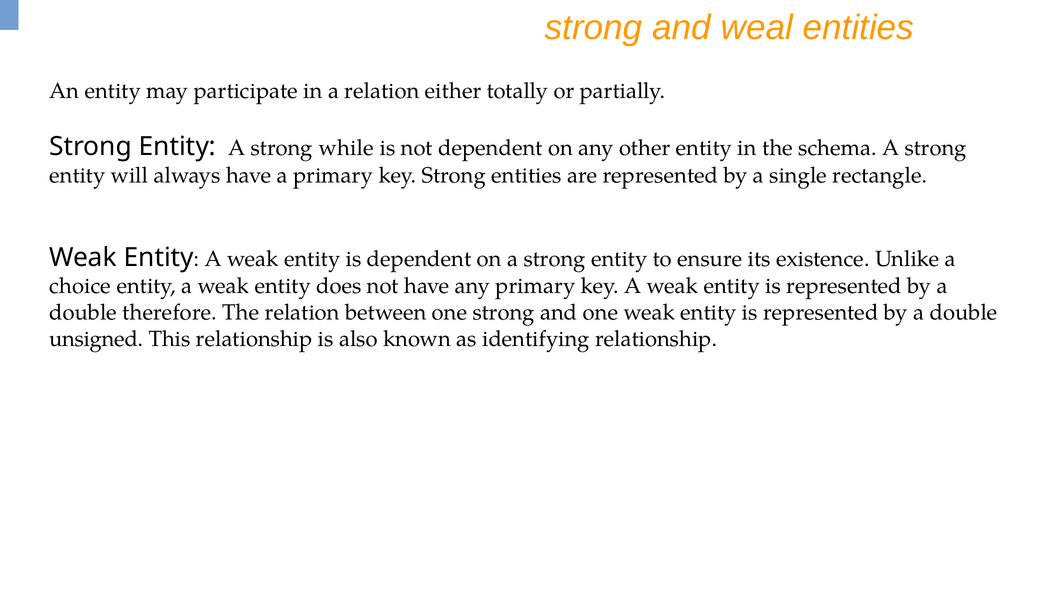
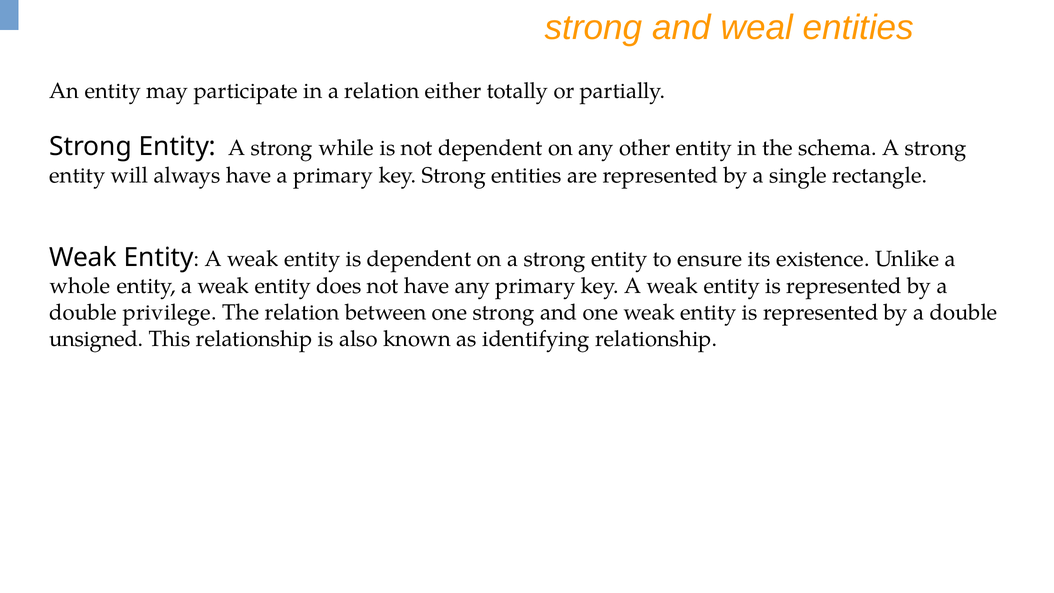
choice: choice -> whole (80, 286)
therefore: therefore -> privilege (170, 312)
